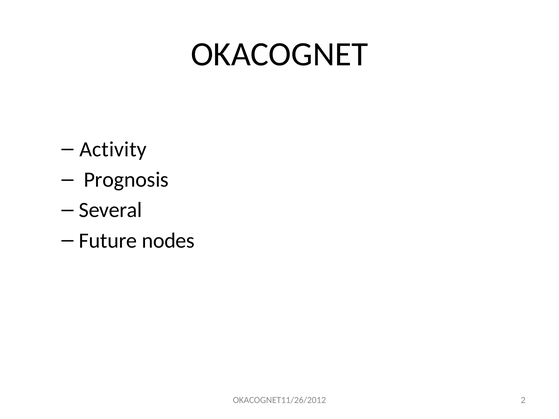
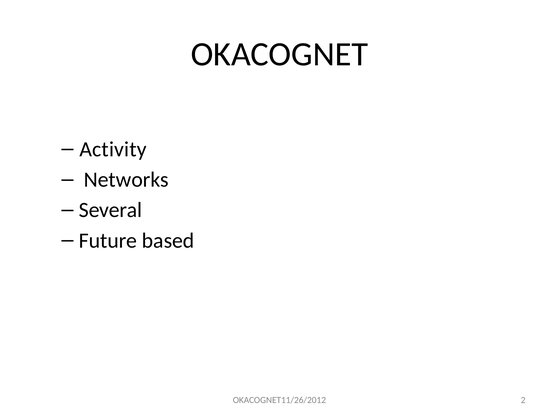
Prognosis: Prognosis -> Networks (126, 180)
nodes: nodes -> based (168, 241)
